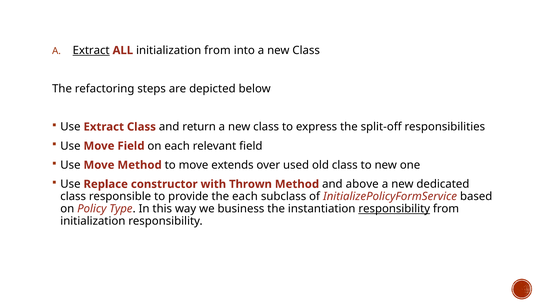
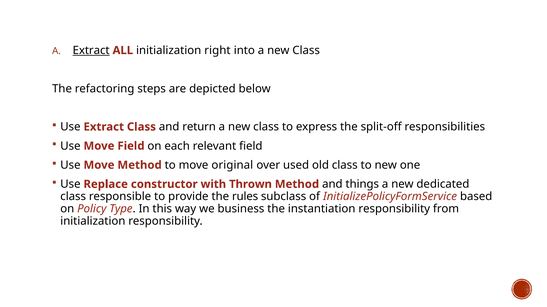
initialization from: from -> right (217, 50)
extends: extends -> original (232, 165)
above: above -> things (362, 185)
the each: each -> rules (245, 197)
responsibility underline: present -> none (394, 209)
